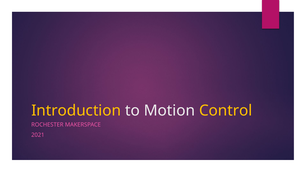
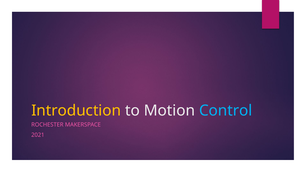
Control colour: yellow -> light blue (226, 111)
